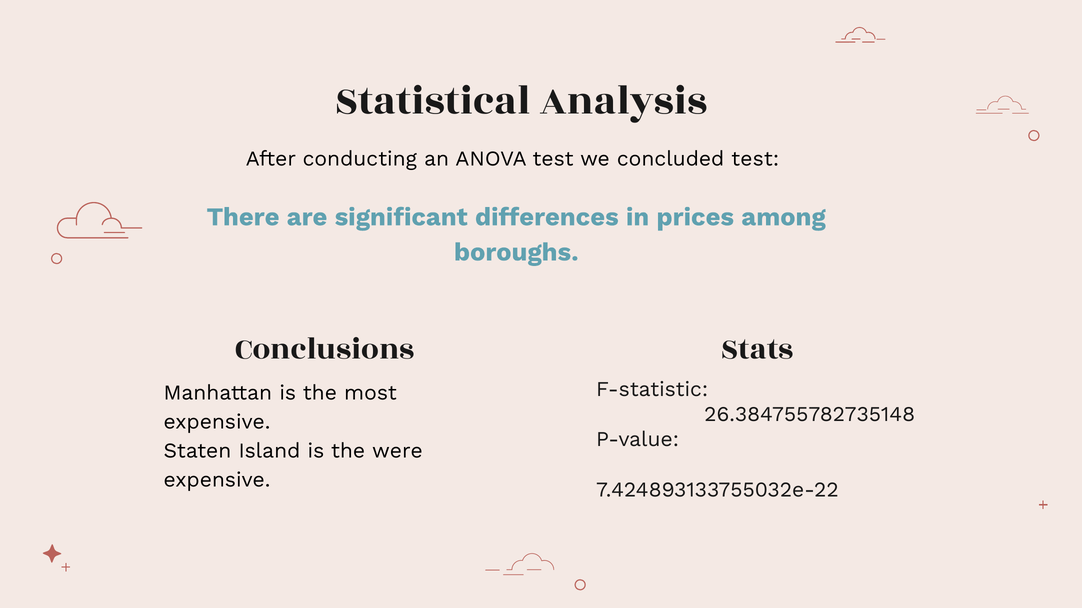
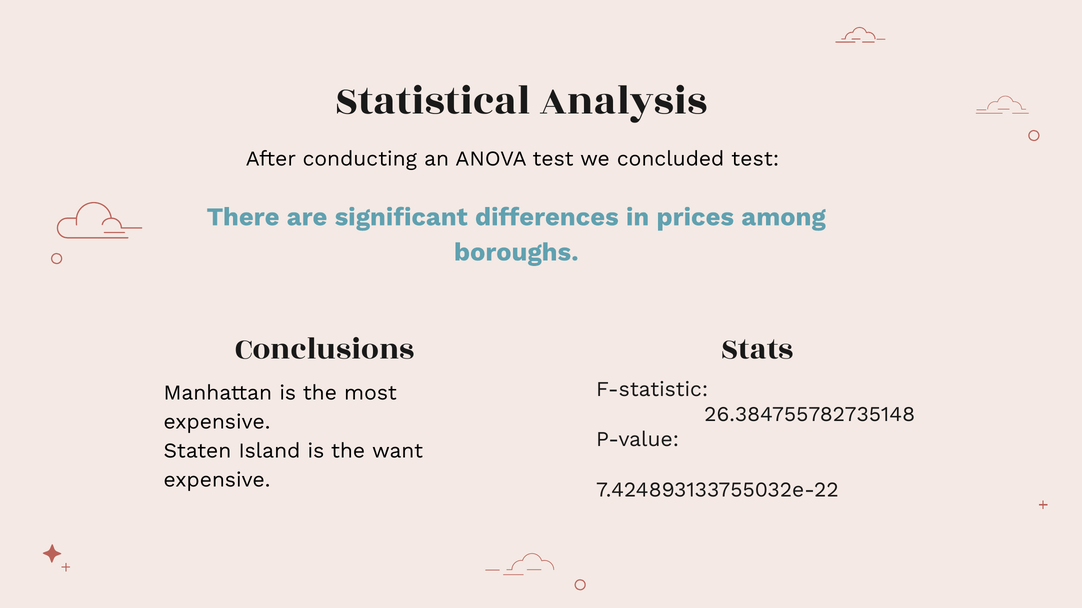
were: were -> want (398, 451)
